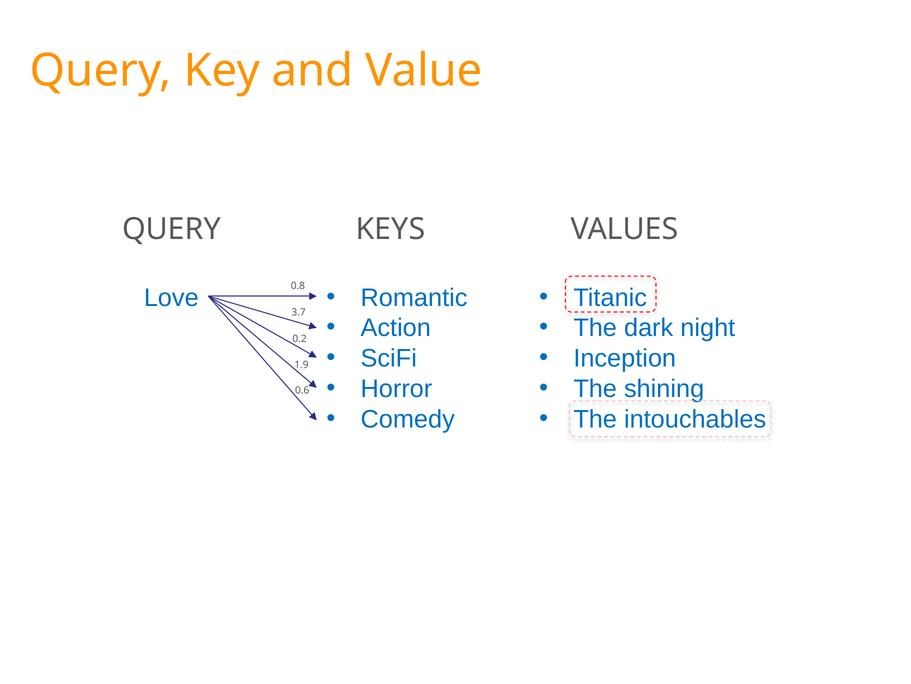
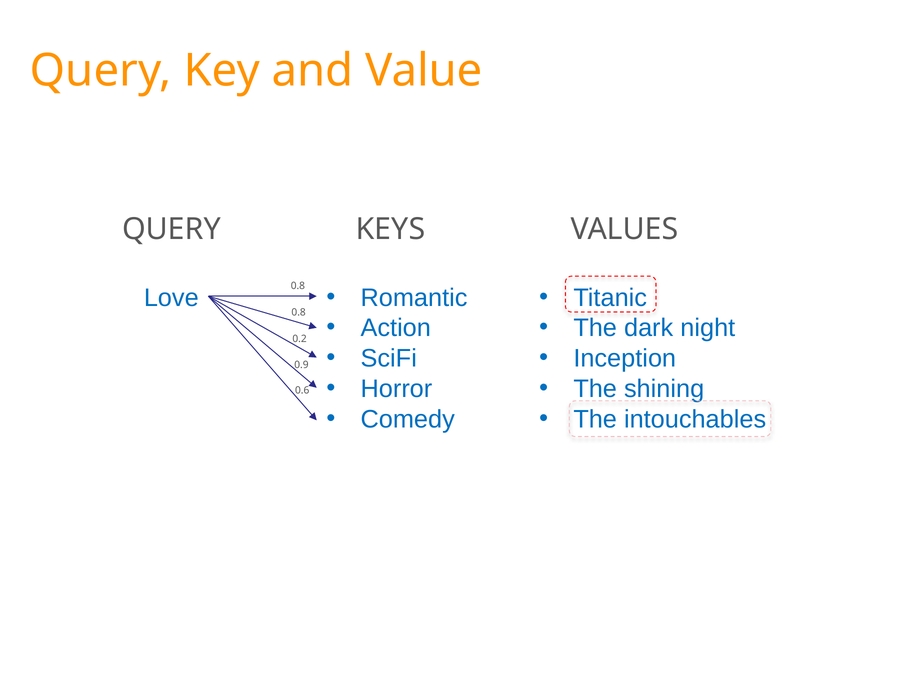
3.7: 3.7 -> 0.8 (299, 312)
1.9: 1.9 -> 0.9 (301, 364)
